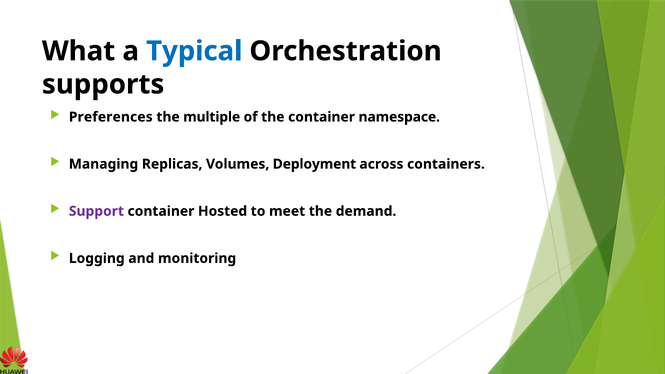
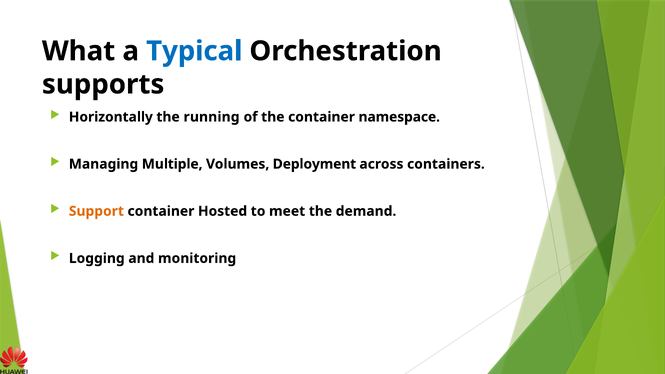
Preferences: Preferences -> Horizontally (111, 117)
multiple: multiple -> running (212, 117)
Replicas: Replicas -> Multiple (172, 164)
Support colour: purple -> orange (96, 211)
